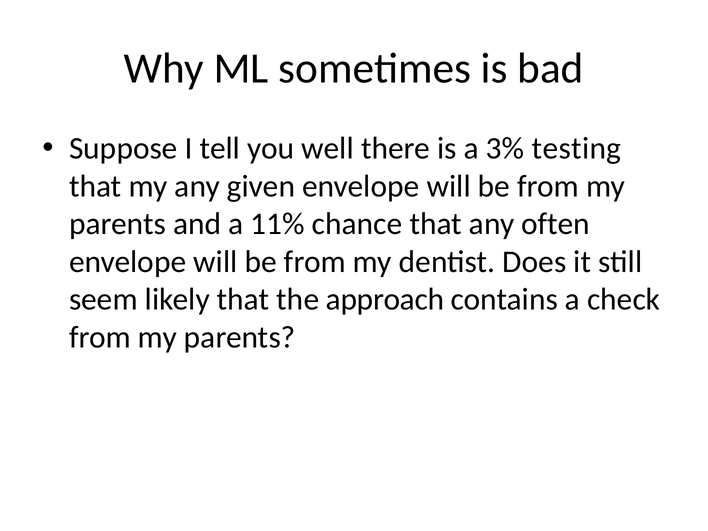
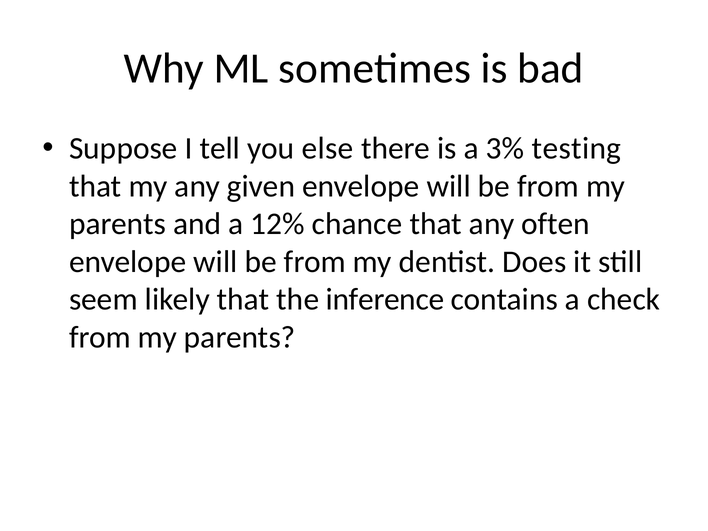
well: well -> else (327, 149)
11%: 11% -> 12% (278, 224)
approach: approach -> inference (385, 300)
